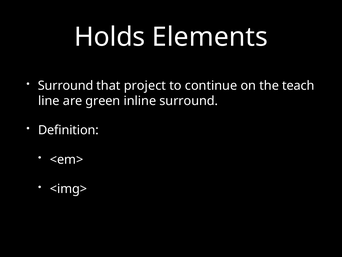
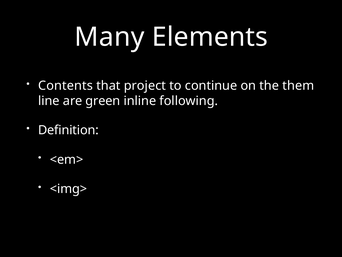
Holds: Holds -> Many (109, 37)
Surround: Surround -> Contents (66, 86)
teach: teach -> them (298, 86)
inline surround: surround -> following (189, 101)
